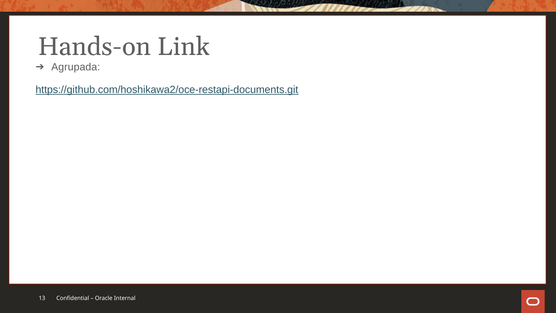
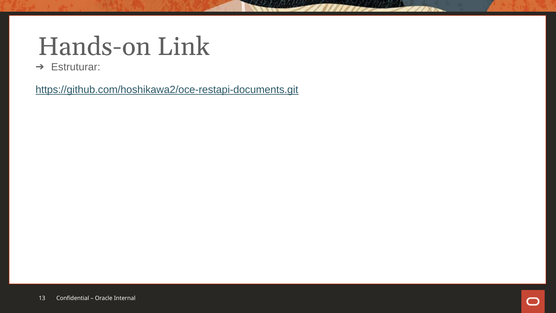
Agrupada: Agrupada -> Estruturar (76, 67)
